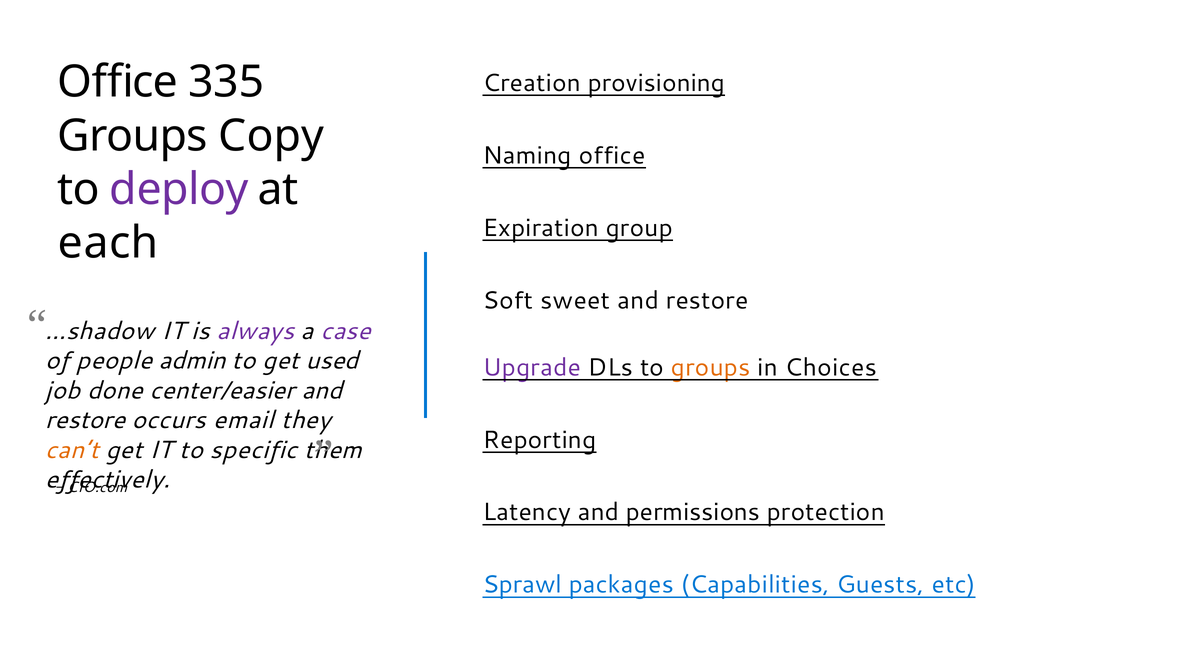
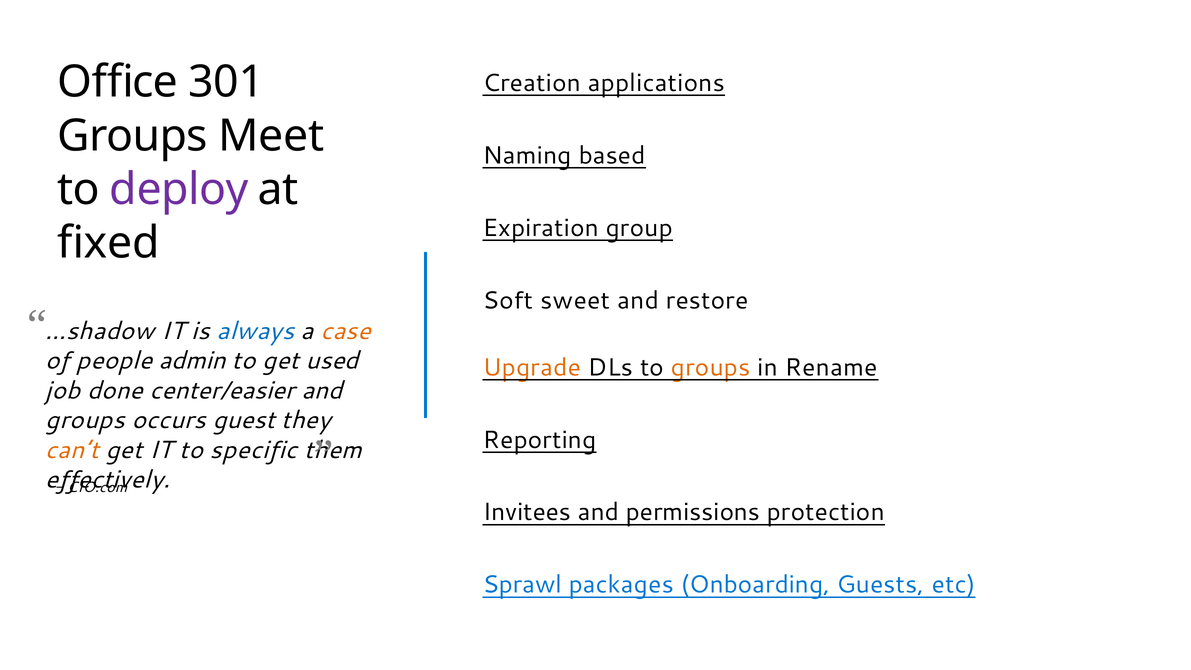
335: 335 -> 301 (226, 82)
provisioning: provisioning -> applications (656, 83)
Copy: Copy -> Meet (271, 136)
Naming office: office -> based (612, 155)
each: each -> fixed (109, 243)
always colour: purple -> blue (256, 331)
case colour: purple -> orange (346, 331)
Upgrade colour: purple -> orange (532, 367)
Choices: Choices -> Rename (831, 367)
restore: restore -> groups (85, 420)
email: email -> guest (244, 420)
Latency: Latency -> Invitees (527, 512)
Capabilities: Capabilities -> Onboarding (755, 585)
